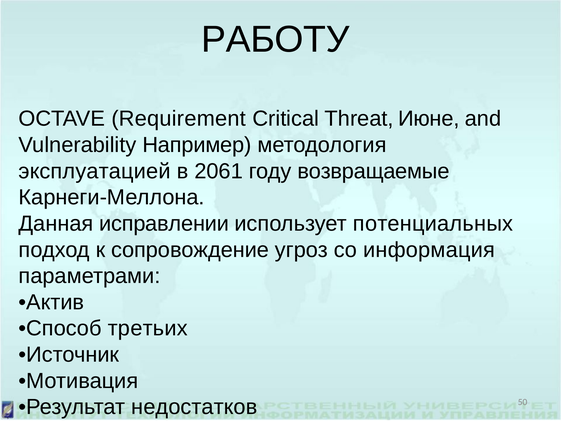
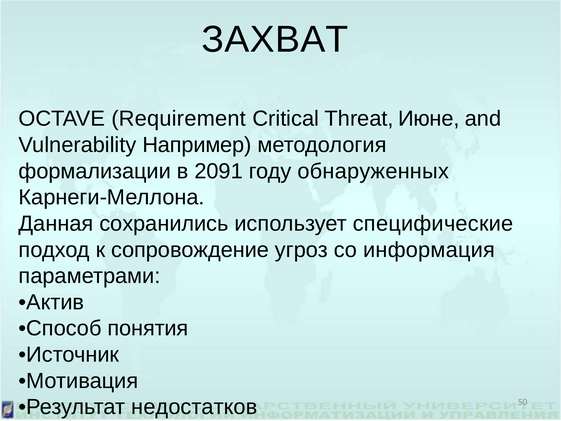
РАБОТУ: РАБОТУ -> ЗАХВАТ (275, 39)
эксплуатацией: эксплуатацией -> формализации (95, 171)
2061: 2061 -> 2091 (219, 171)
возвращаемые: возвращаемые -> обнаруженных (373, 171)
исправлении: исправлении -> сохранились (164, 223)
потенциальных: потенциальных -> специфические (433, 223)
третьих: третьих -> понятия (148, 328)
